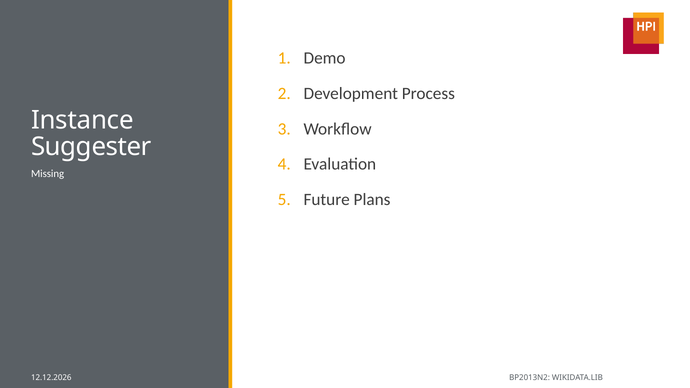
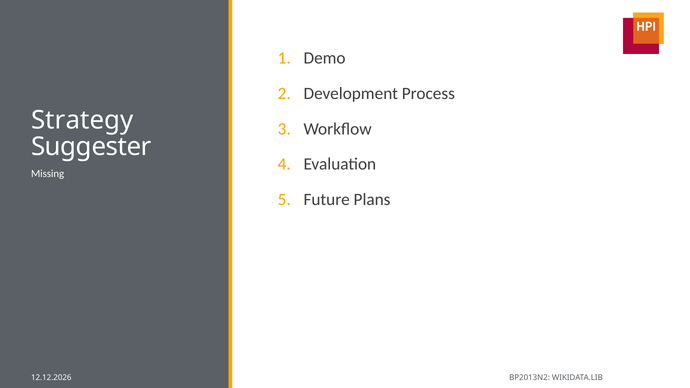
Instance: Instance -> Strategy (82, 120)
